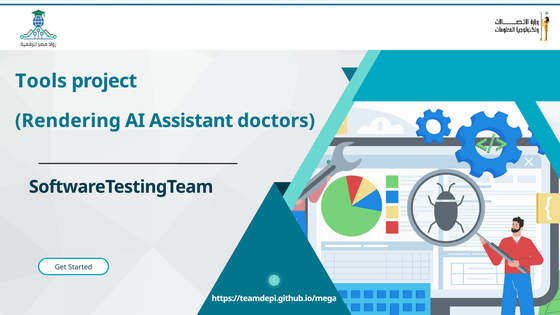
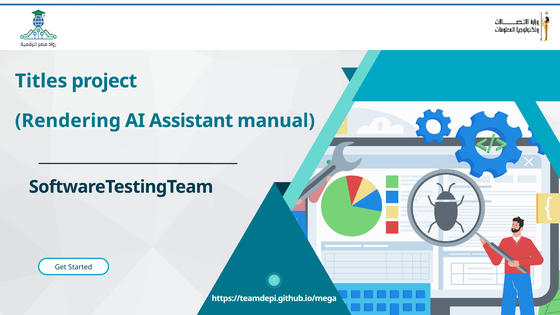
Tools: Tools -> Titles (41, 81)
doctors: doctors -> manual (276, 121)
